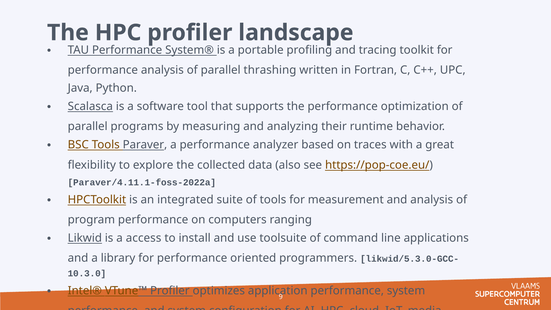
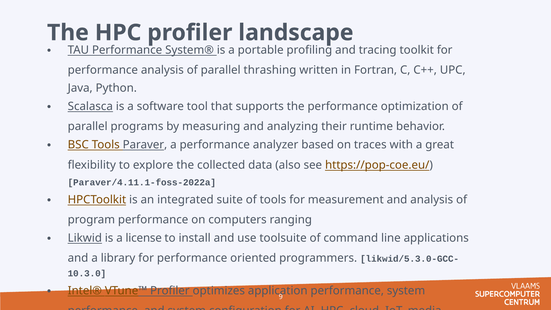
access: access -> license (144, 238)
